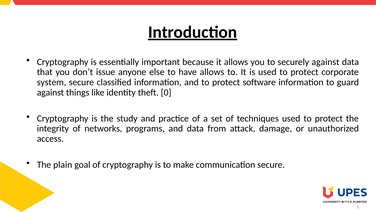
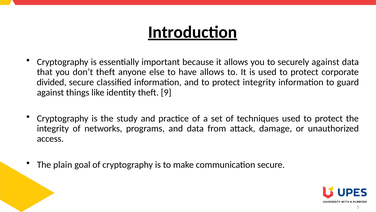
don’t issue: issue -> theft (106, 72)
system: system -> divided (52, 82)
protect software: software -> integrity (259, 82)
0: 0 -> 9 (166, 92)
